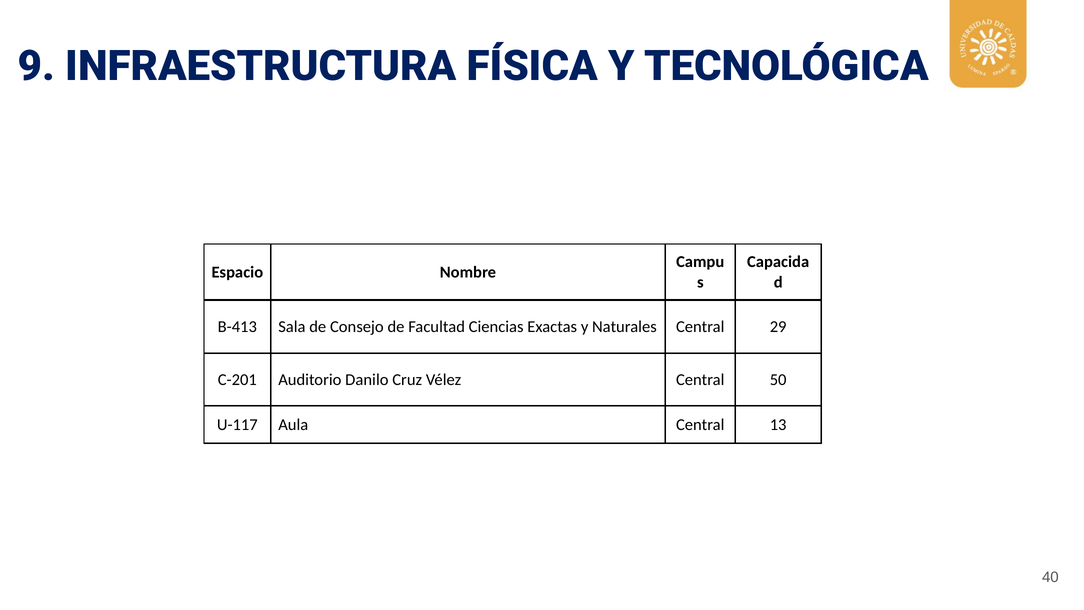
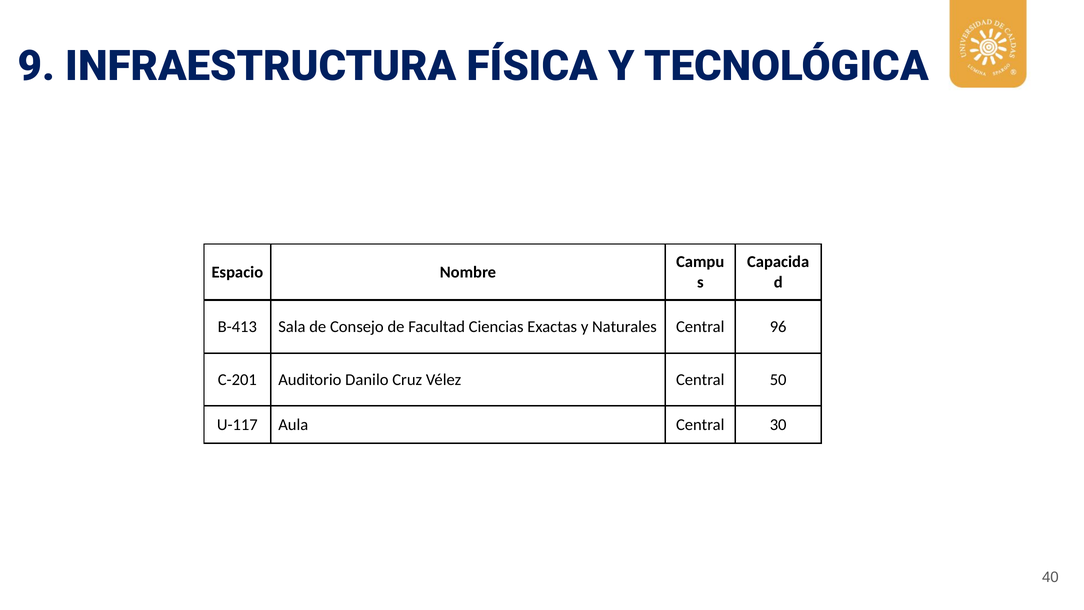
29: 29 -> 96 (778, 327)
13: 13 -> 30 (778, 425)
